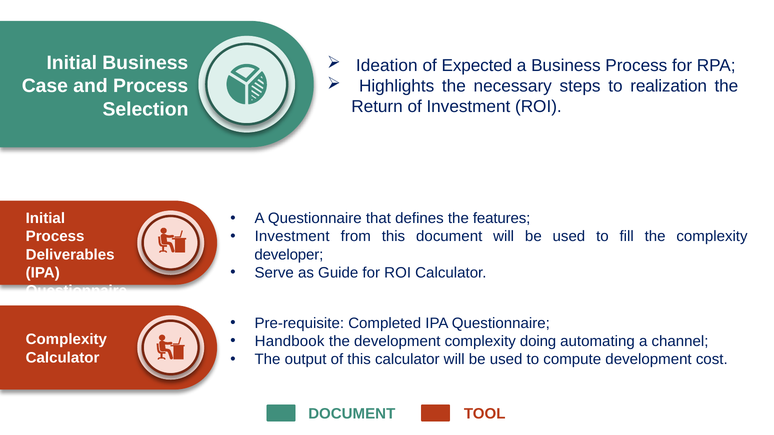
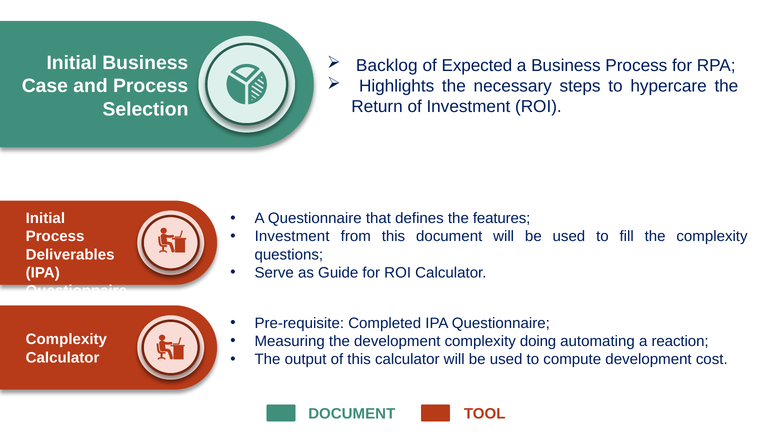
Ideation: Ideation -> Backlog (387, 66)
realization: realization -> hypercare (669, 86)
developer: developer -> questions (289, 255)
Handbook: Handbook -> Measuring (290, 342)
channel: channel -> reaction (680, 342)
